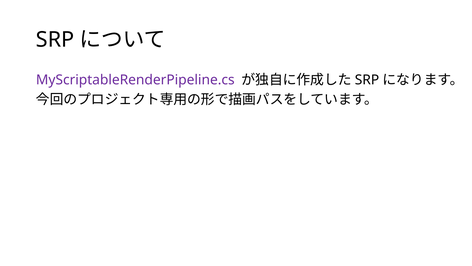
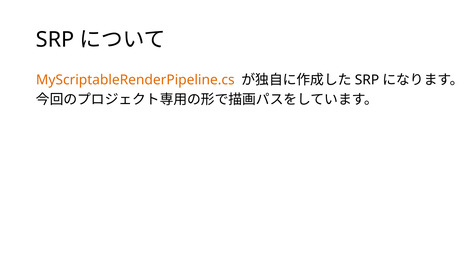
MyScriptableRenderPipeline.cs colour: purple -> orange (135, 80)
